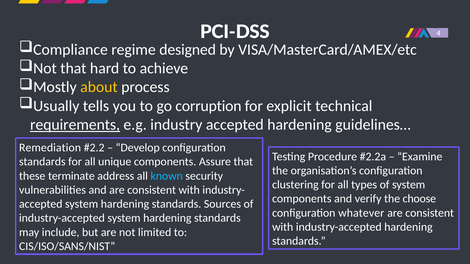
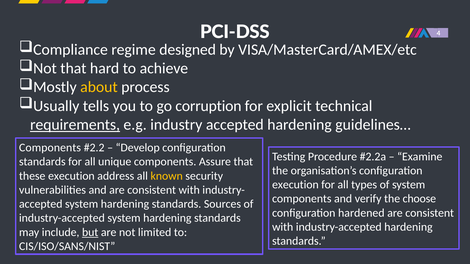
Remediation: Remediation -> Components (50, 148)
these terminate: terminate -> execution (71, 176)
known colour: light blue -> yellow (167, 176)
clustering: clustering -> execution (295, 185)
whatever: whatever -> hardened (361, 213)
but underline: none -> present (90, 232)
